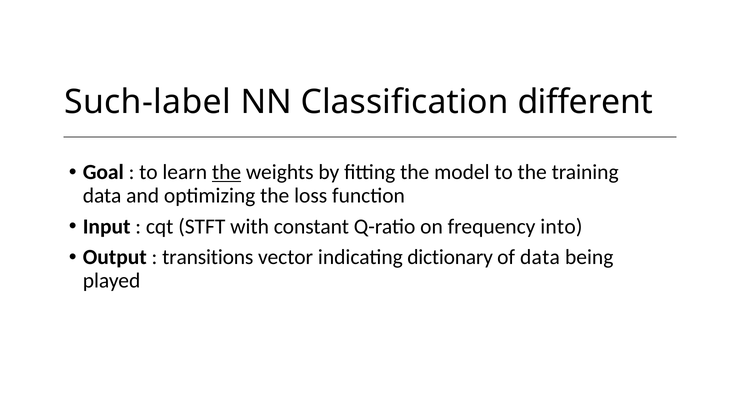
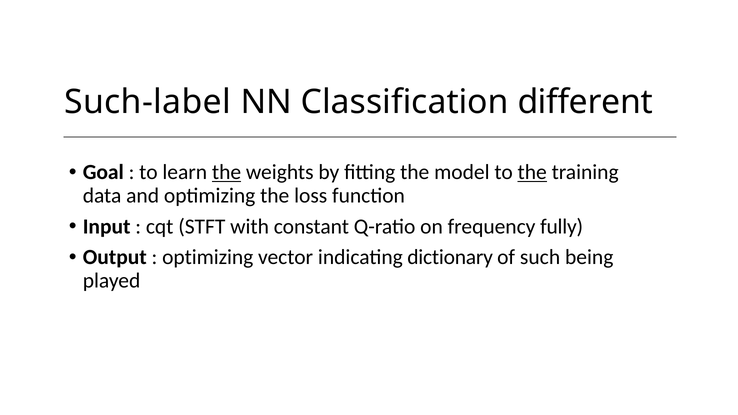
the underline: none -> present (532, 172)
into: into -> fully (562, 226)
transitions: transitions -> optimizing (208, 257)
of data: data -> such (540, 257)
